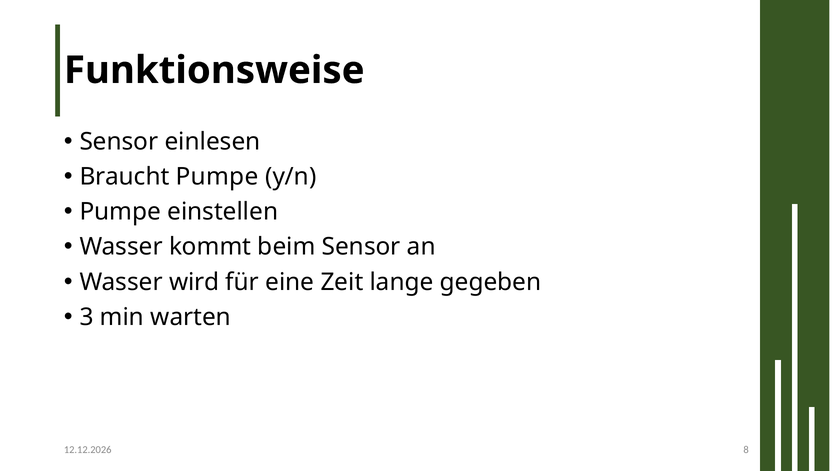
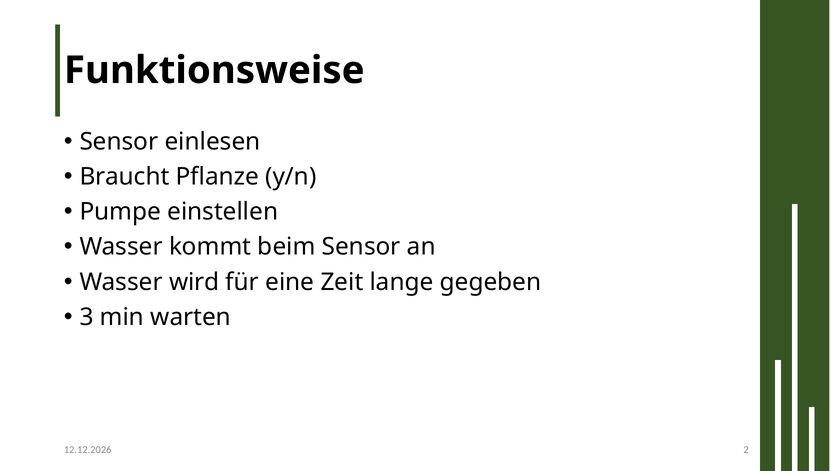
Braucht Pumpe: Pumpe -> Pflanze (217, 177)
8: 8 -> 2 (746, 450)
